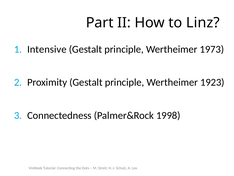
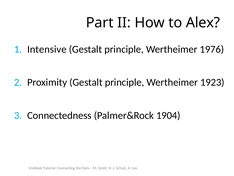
Linz: Linz -> Alex (203, 23)
1973: 1973 -> 1976 (212, 49)
1998: 1998 -> 1904 (168, 115)
